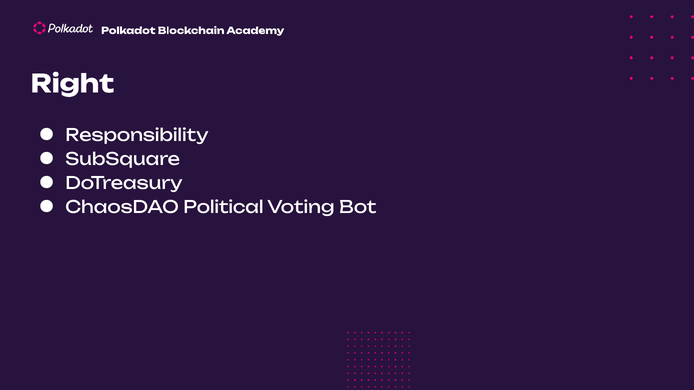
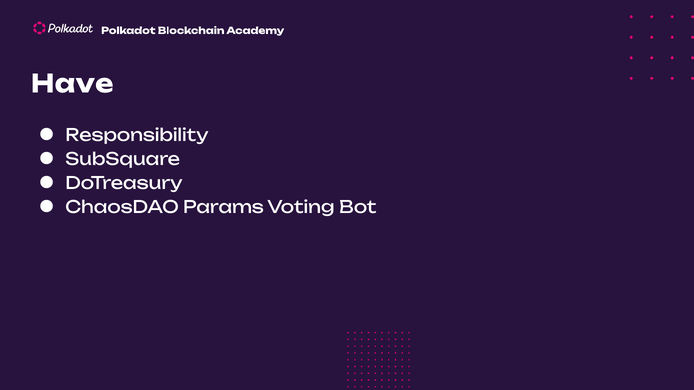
Right: Right -> Have (72, 84)
Political: Political -> Params (223, 208)
